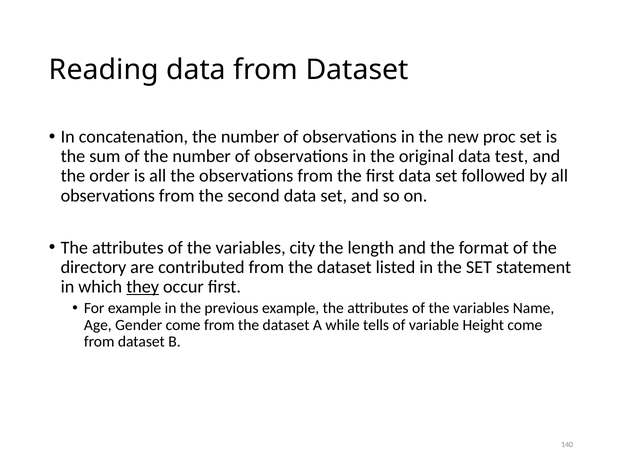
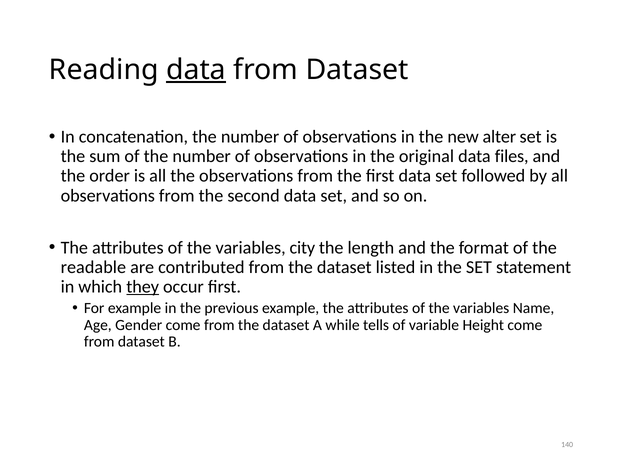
data underline: none -> present (196, 70)
proc: proc -> alter (499, 137)
test: test -> files (512, 157)
directory: directory -> readable (93, 267)
